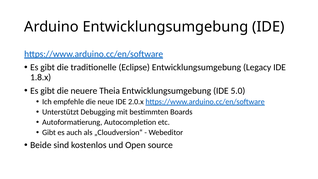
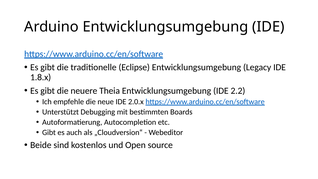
5.0: 5.0 -> 2.2 (238, 91)
